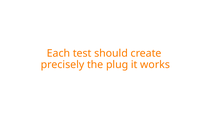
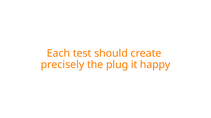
works: works -> happy (155, 65)
